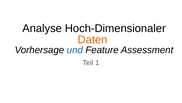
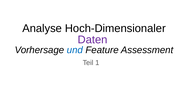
Daten colour: orange -> purple (93, 39)
